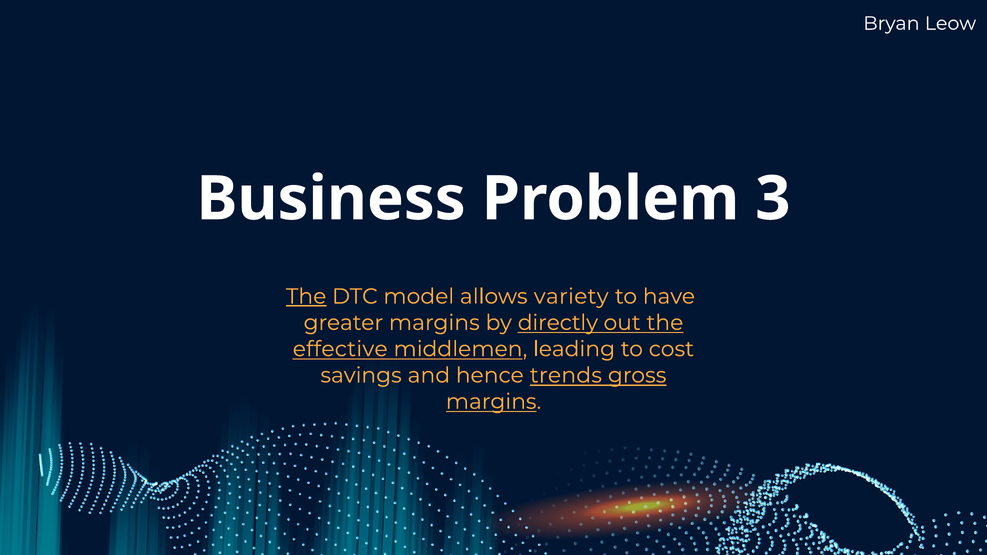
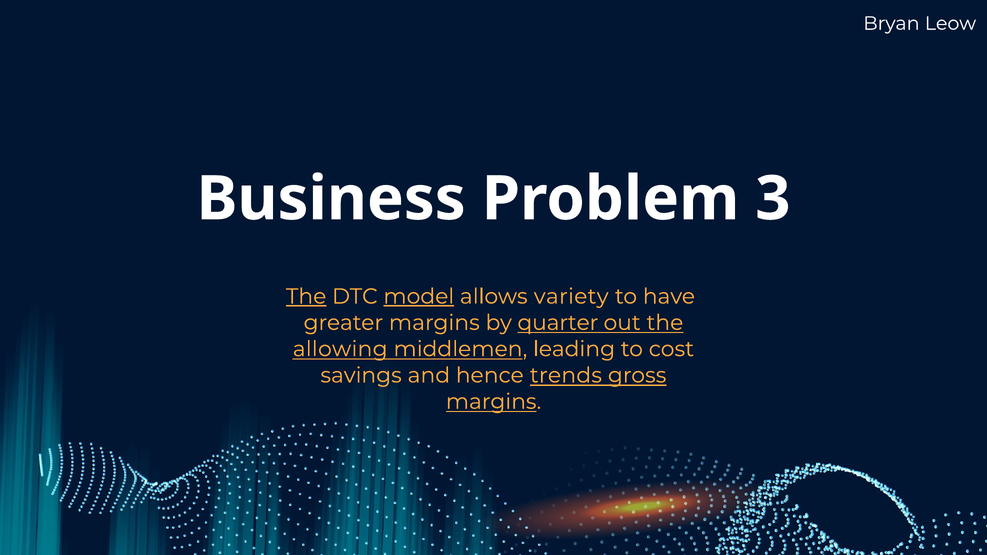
model underline: none -> present (419, 297)
directly: directly -> quarter (558, 323)
effective: effective -> allowing (340, 349)
